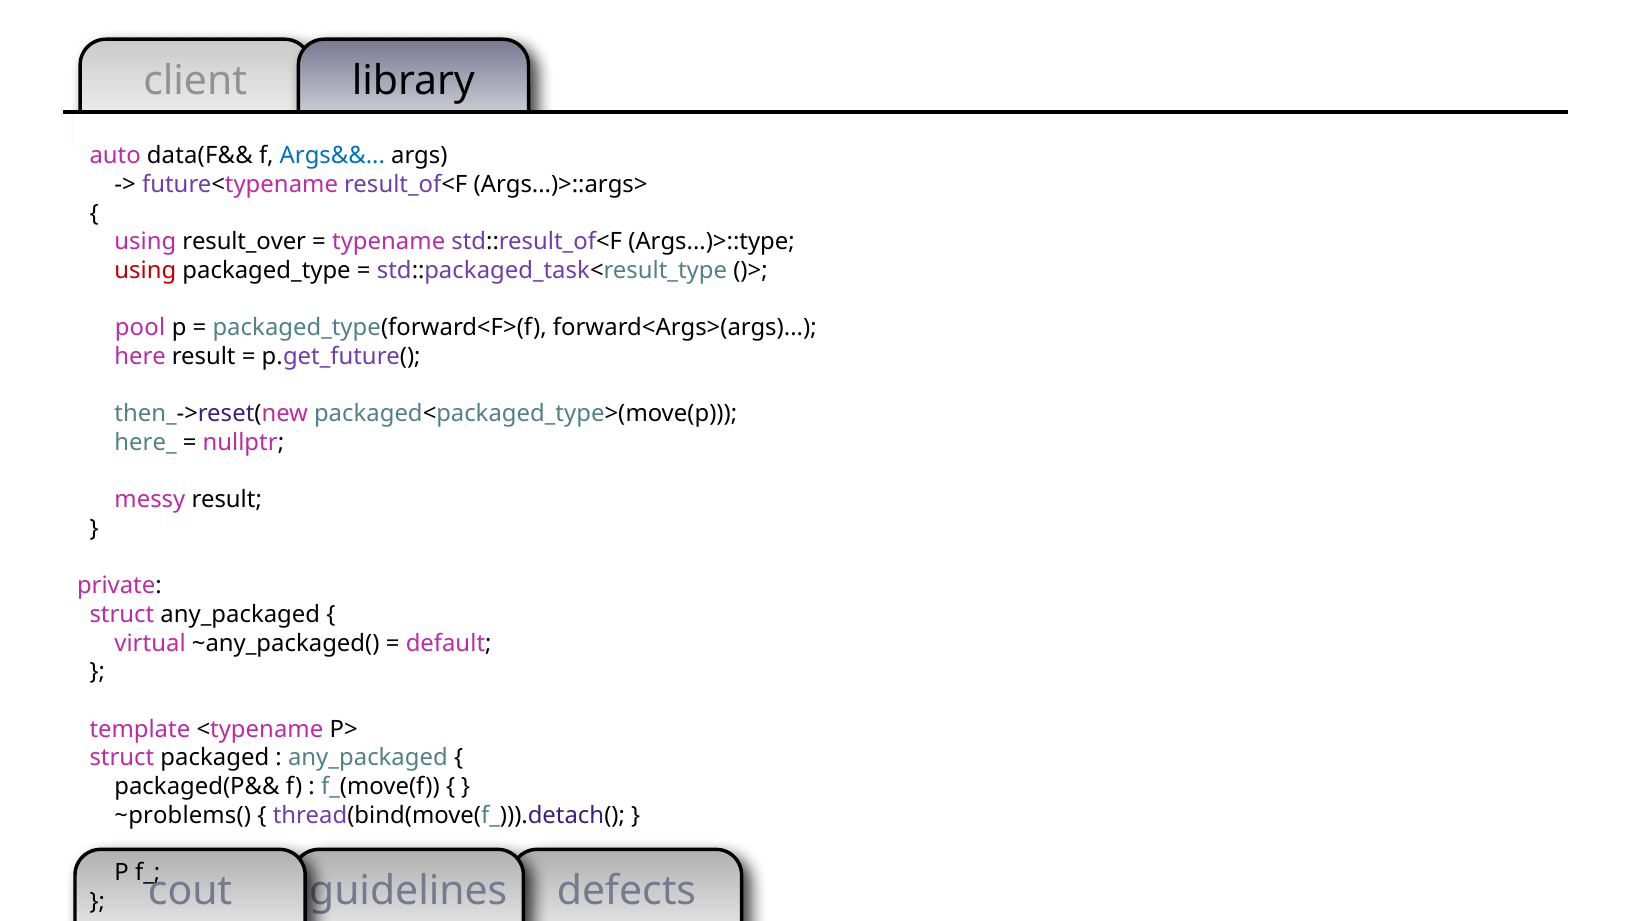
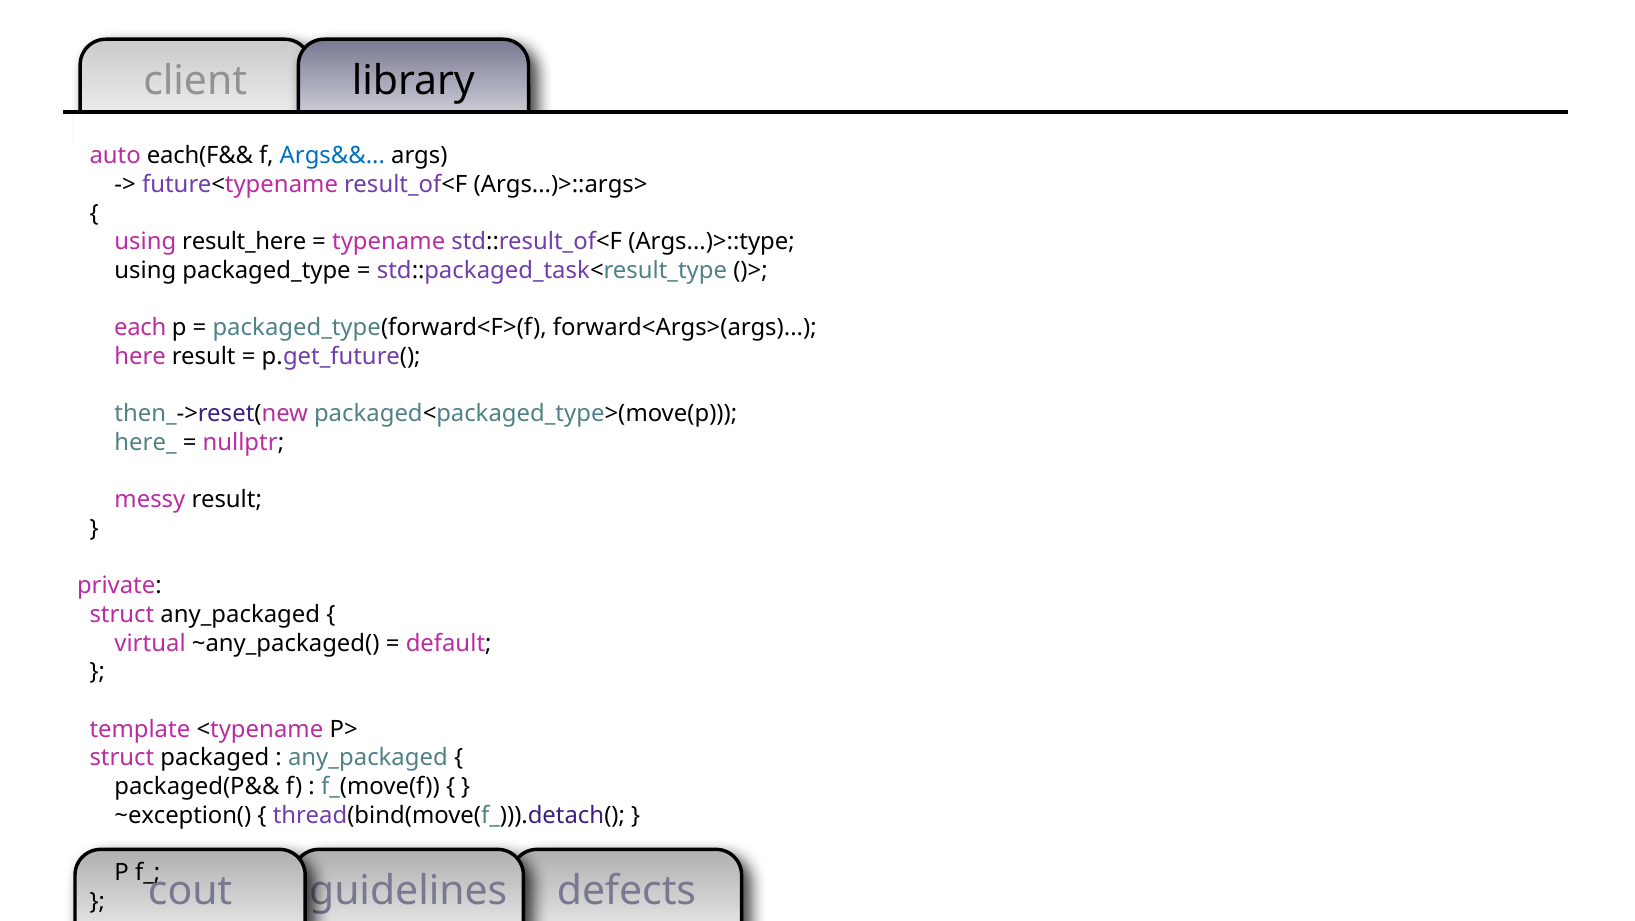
data(F&&: data(F&& -> each(F&& (200, 156)
result_over: result_over -> result_here (244, 242)
using colour: red -> black (145, 270)
pool: pool -> each (140, 328)
~problems(: ~problems( -> ~exception( (183, 815)
